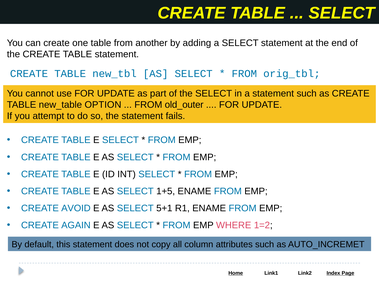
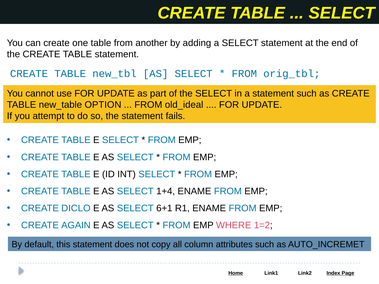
old_outer: old_outer -> old_ideal (184, 105)
1+5: 1+5 -> 1+4 (166, 191)
AVOID: AVOID -> DICLO (76, 208)
5+1: 5+1 -> 6+1 (164, 208)
